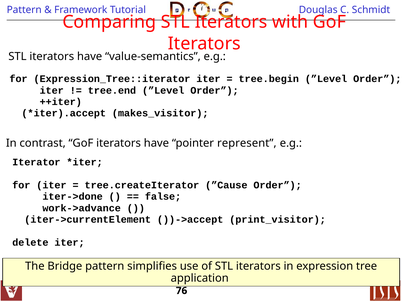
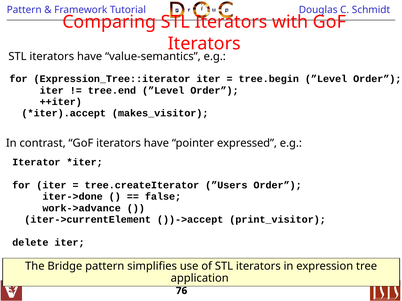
represent: represent -> expressed (247, 143)
”Cause: ”Cause -> ”Users (226, 185)
